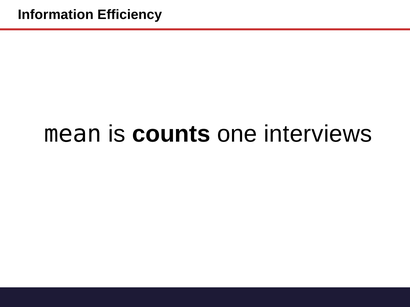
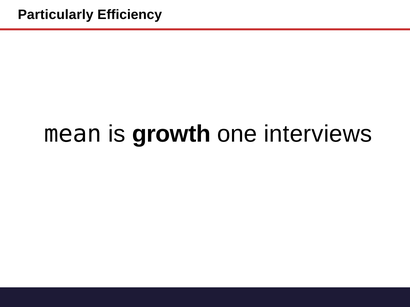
Information: Information -> Particularly (56, 15)
counts: counts -> growth (171, 134)
